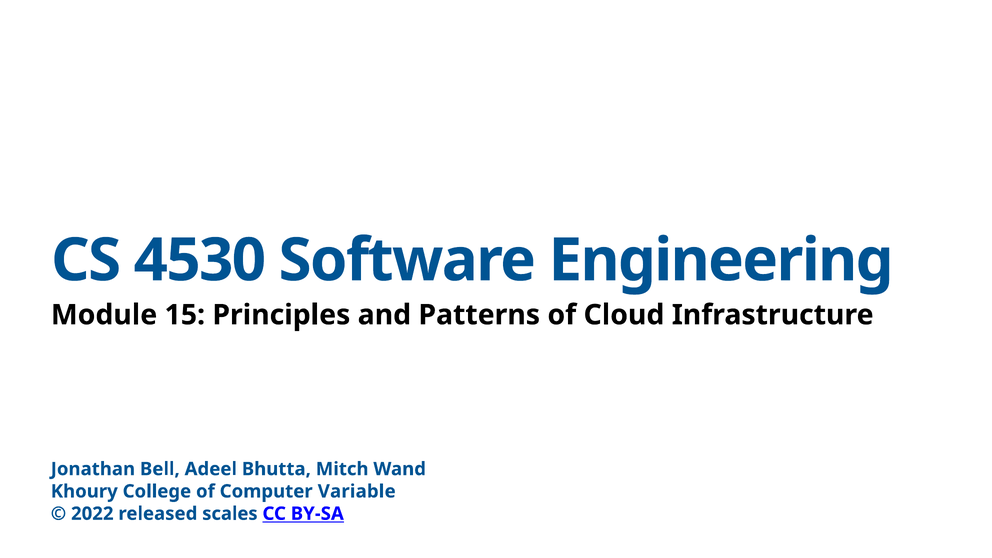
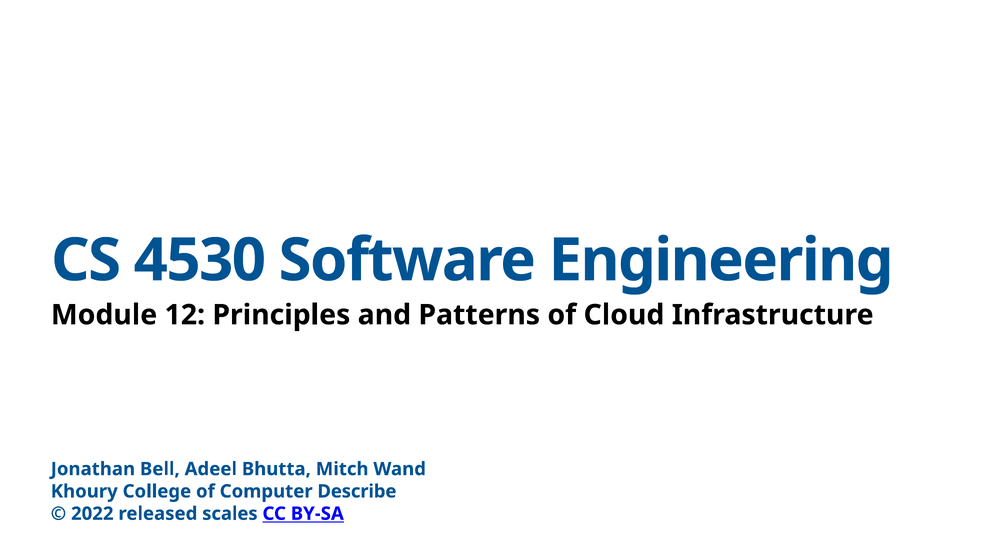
15: 15 -> 12 (185, 315)
Variable: Variable -> Describe (357, 491)
